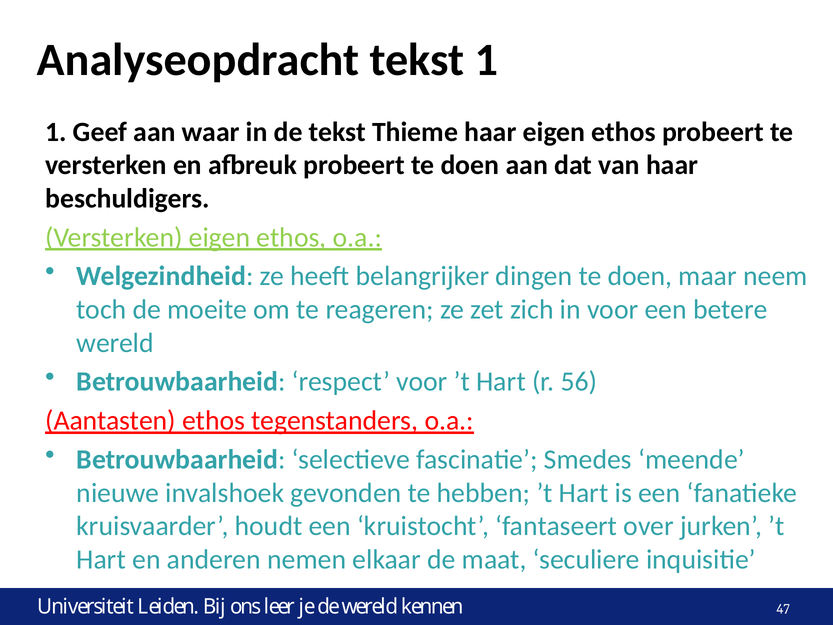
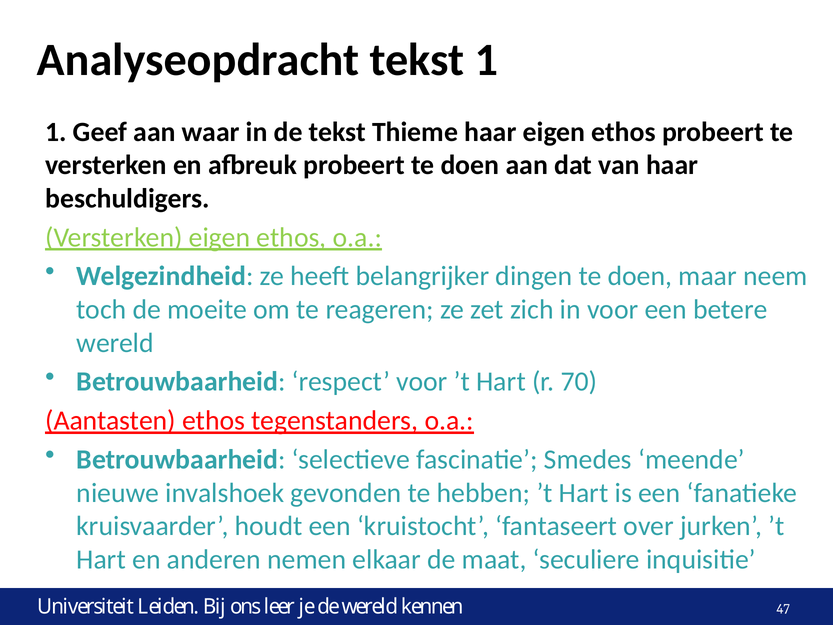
56: 56 -> 70 (579, 382)
